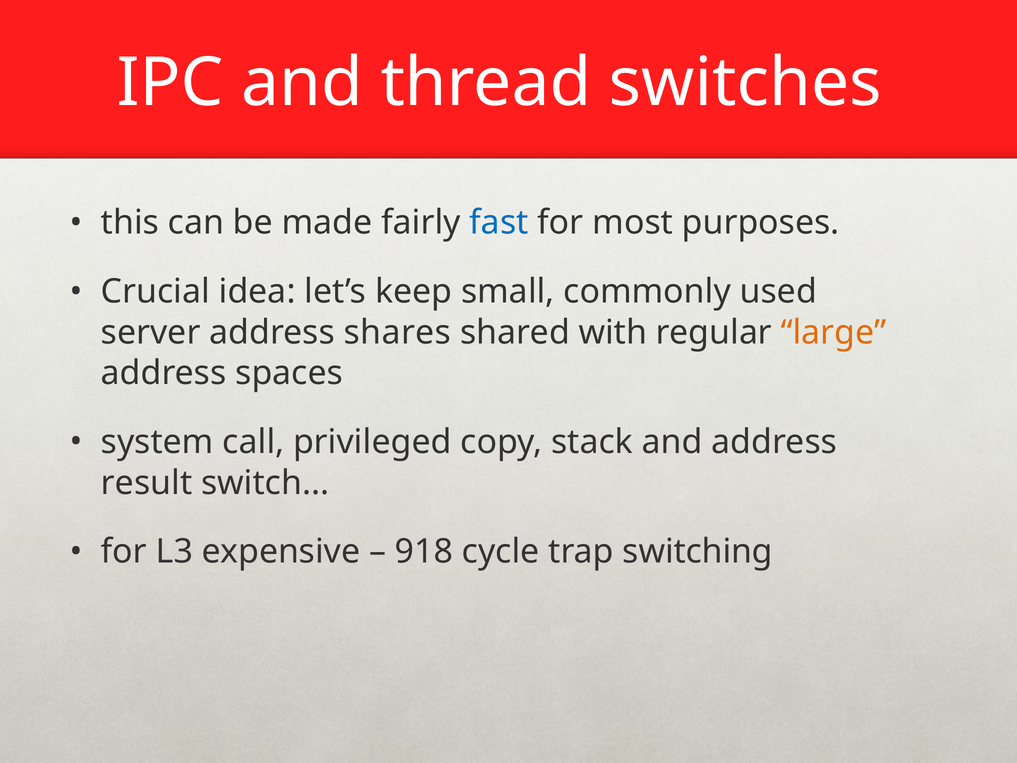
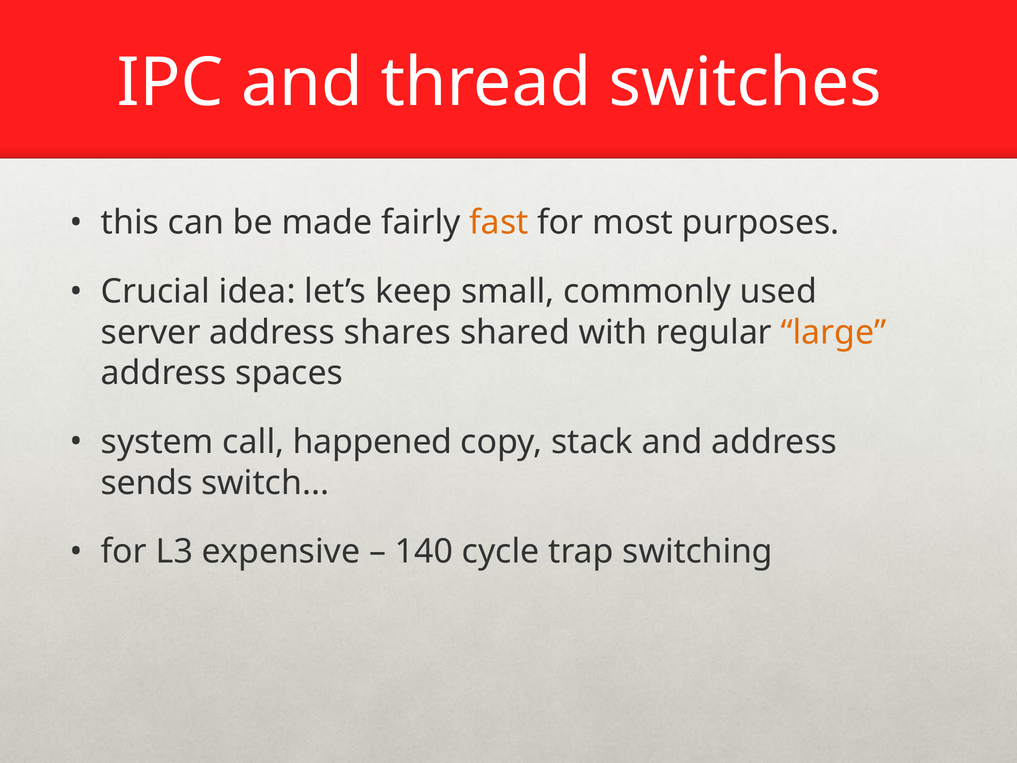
fast colour: blue -> orange (499, 223)
privileged: privileged -> happened (372, 442)
result: result -> sends (147, 483)
918: 918 -> 140 (424, 552)
